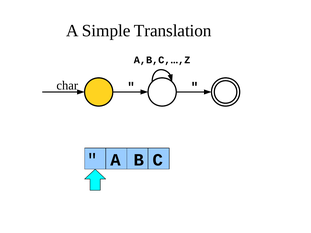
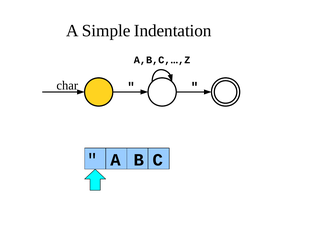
Translation: Translation -> Indentation (173, 31)
